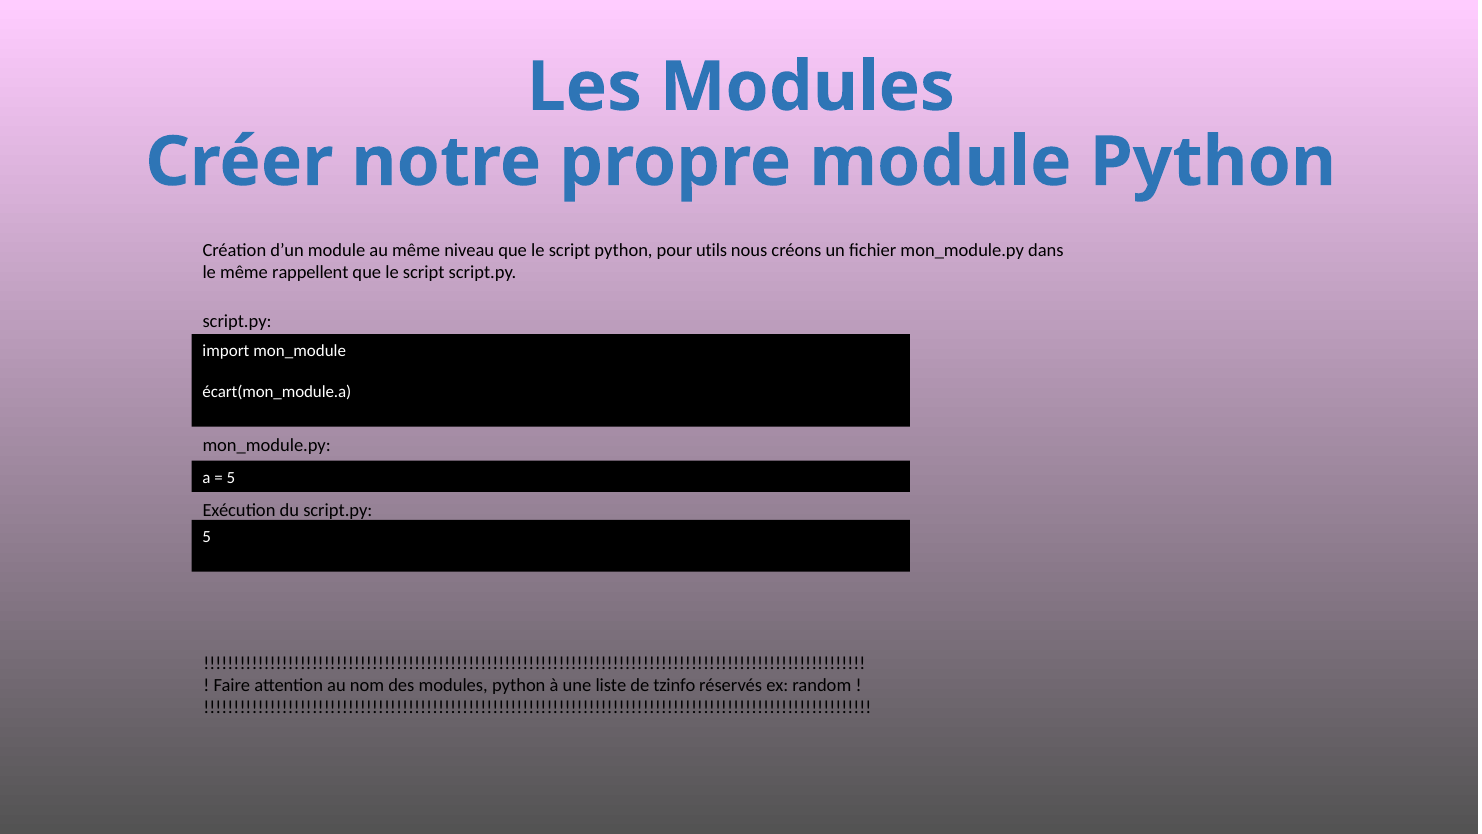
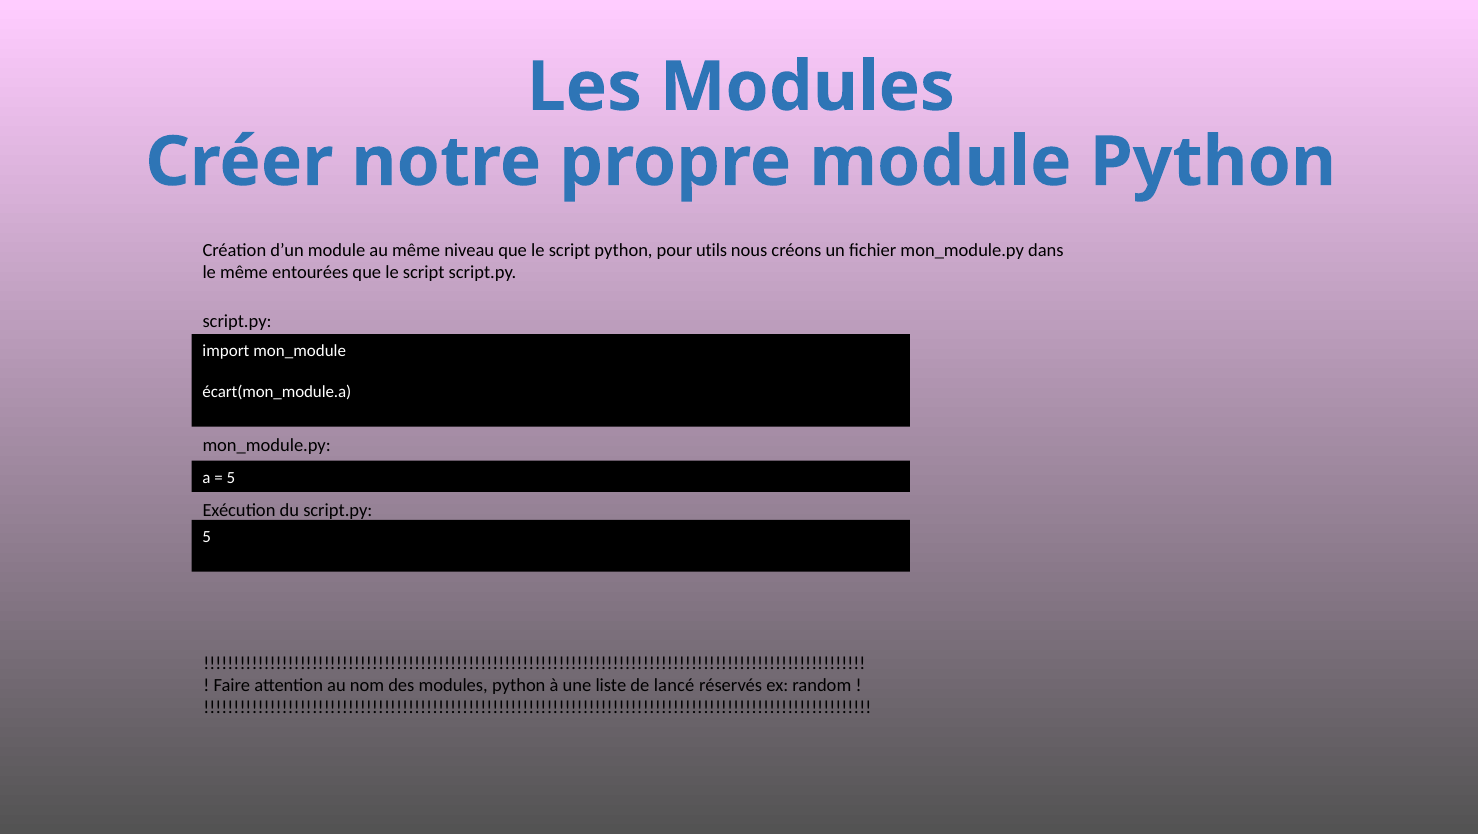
rappellent: rappellent -> entourées (310, 272)
tzinfo: tzinfo -> lancé (674, 685)
